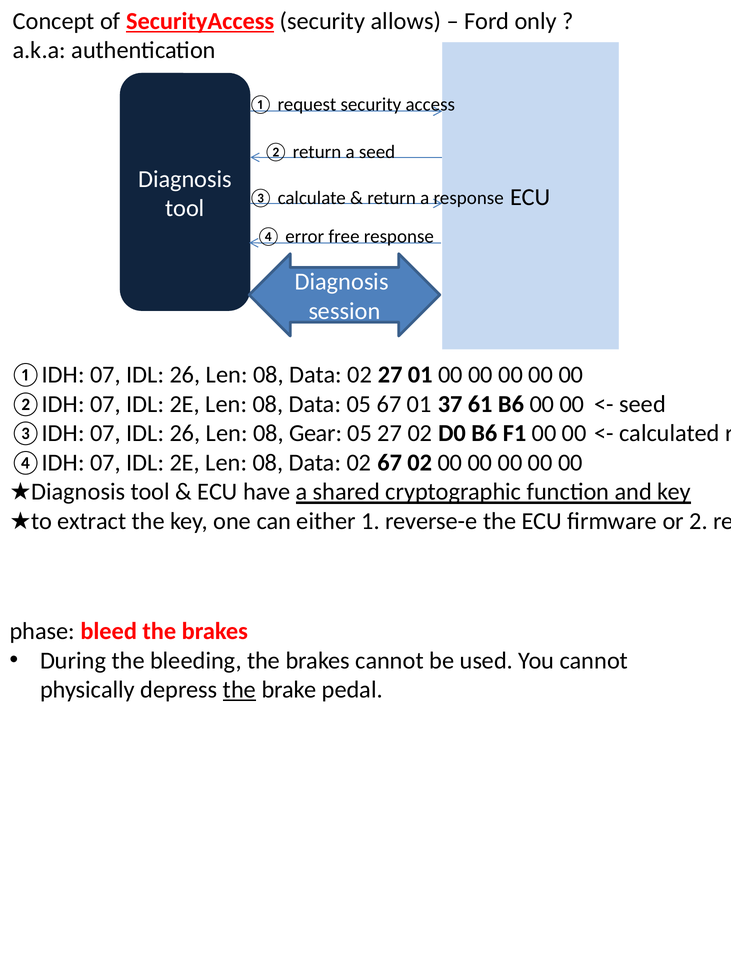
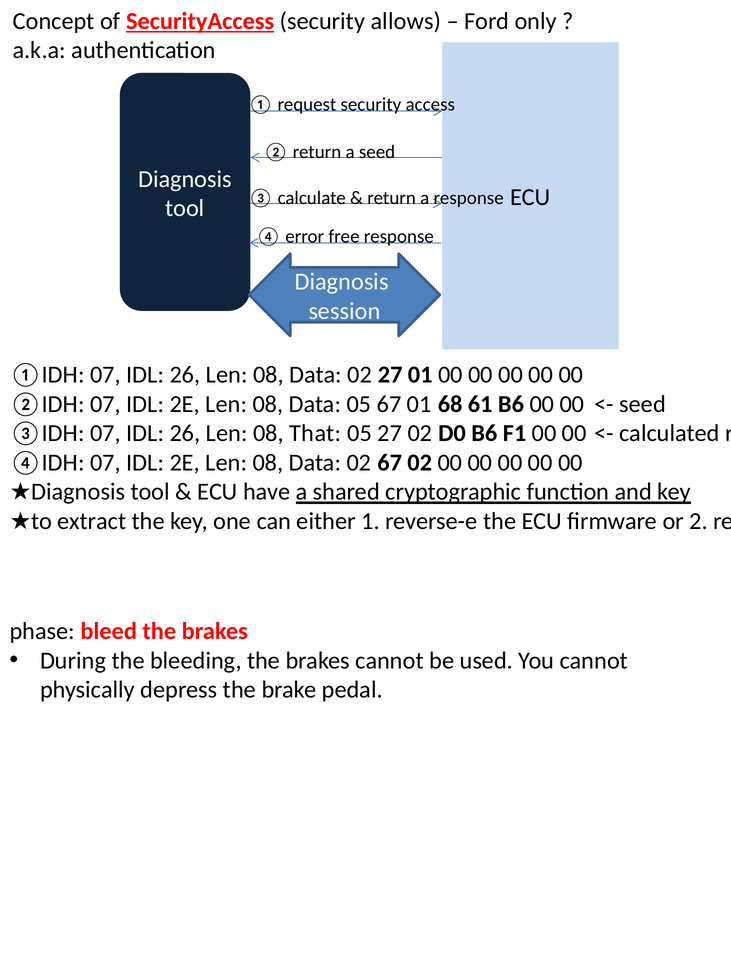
37: 37 -> 68 (450, 404)
Gear: Gear -> That (315, 433)
the underline: present -> none (239, 690)
